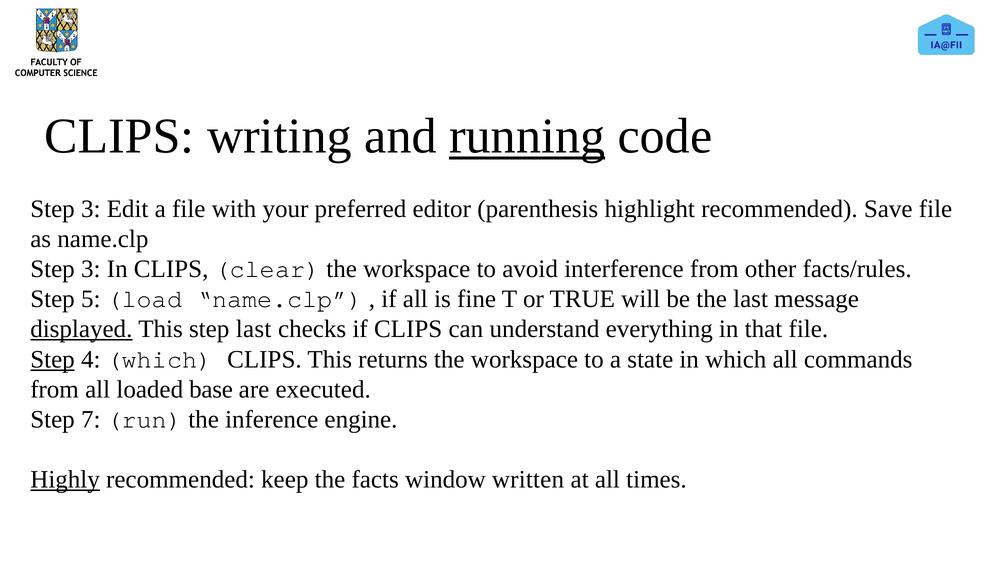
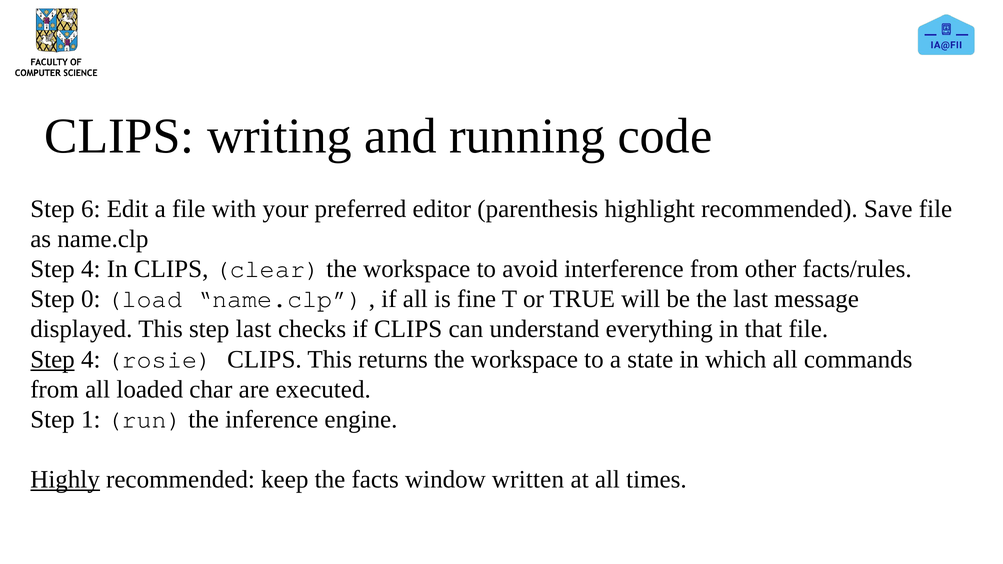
running underline: present -> none (527, 136)
3: 3 -> 6 (91, 209)
3: 3 -> 4 (91, 269)
5: 5 -> 0 (91, 299)
displayed underline: present -> none (81, 329)
4 which: which -> rosie (160, 359)
base: base -> char (211, 389)
7: 7 -> 1 (91, 420)
